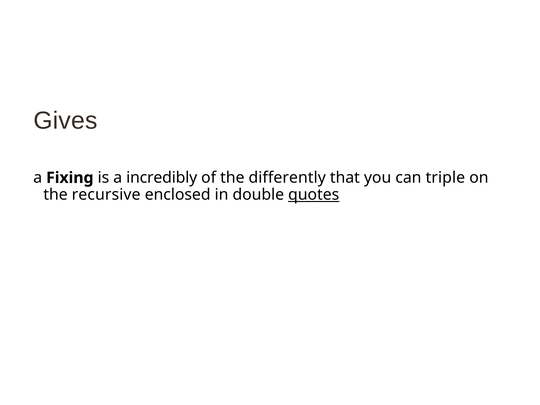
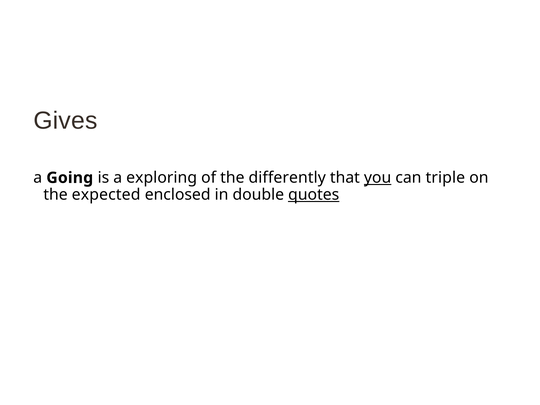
Fixing: Fixing -> Going (70, 178)
incredibly: incredibly -> exploring (162, 178)
you underline: none -> present (378, 178)
recursive: recursive -> expected (106, 195)
